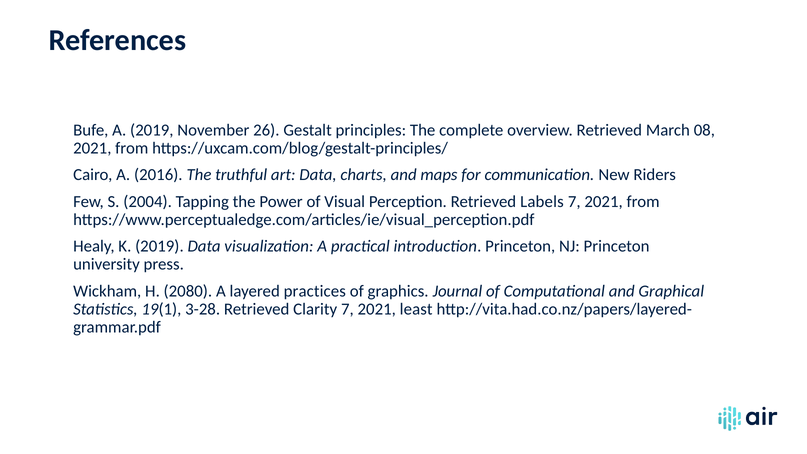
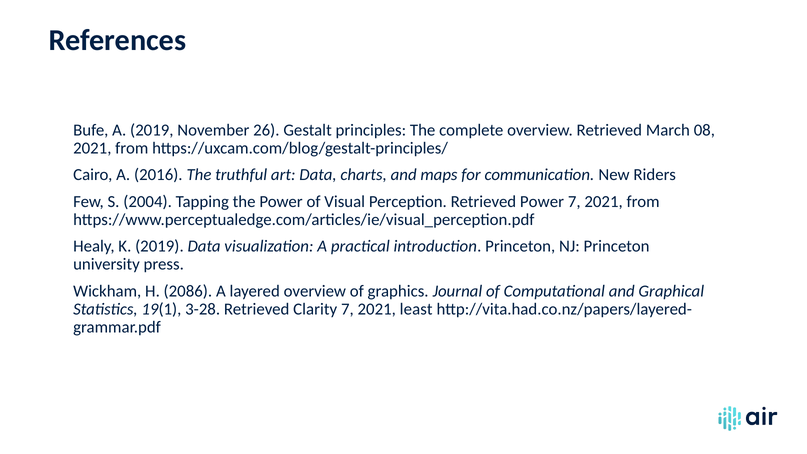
Retrieved Labels: Labels -> Power (542, 201)
2080: 2080 -> 2086 (188, 291)
layered practices: practices -> overview (315, 291)
